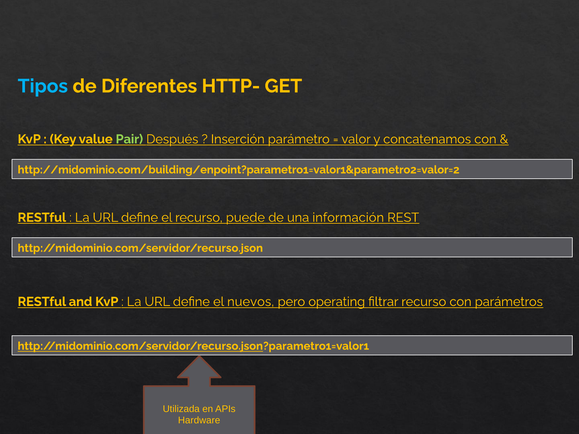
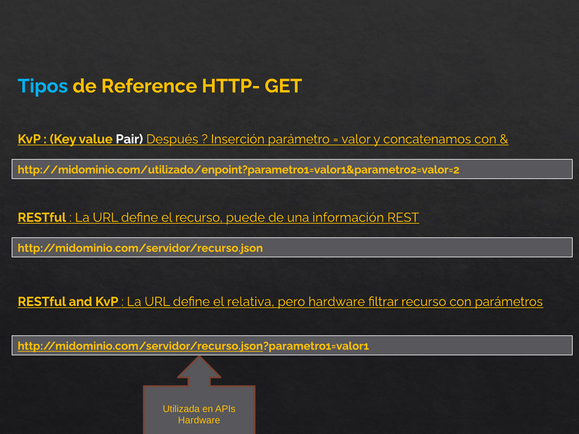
Diferentes: Diferentes -> Reference (149, 86)
Pair colour: light green -> white (129, 139)
http://midominio.com/building/enpoint?parametro1=valor1&parametro2=valor=2: http://midominio.com/building/enpoint?parametro1=valor1&parametro2=valor=2 -> http://midominio.com/utilizado/enpoint?parametro1=valor1&parametro2=valor=2 (239, 170)
nuevos: nuevos -> relativa (251, 302)
pero operating: operating -> hardware (337, 302)
